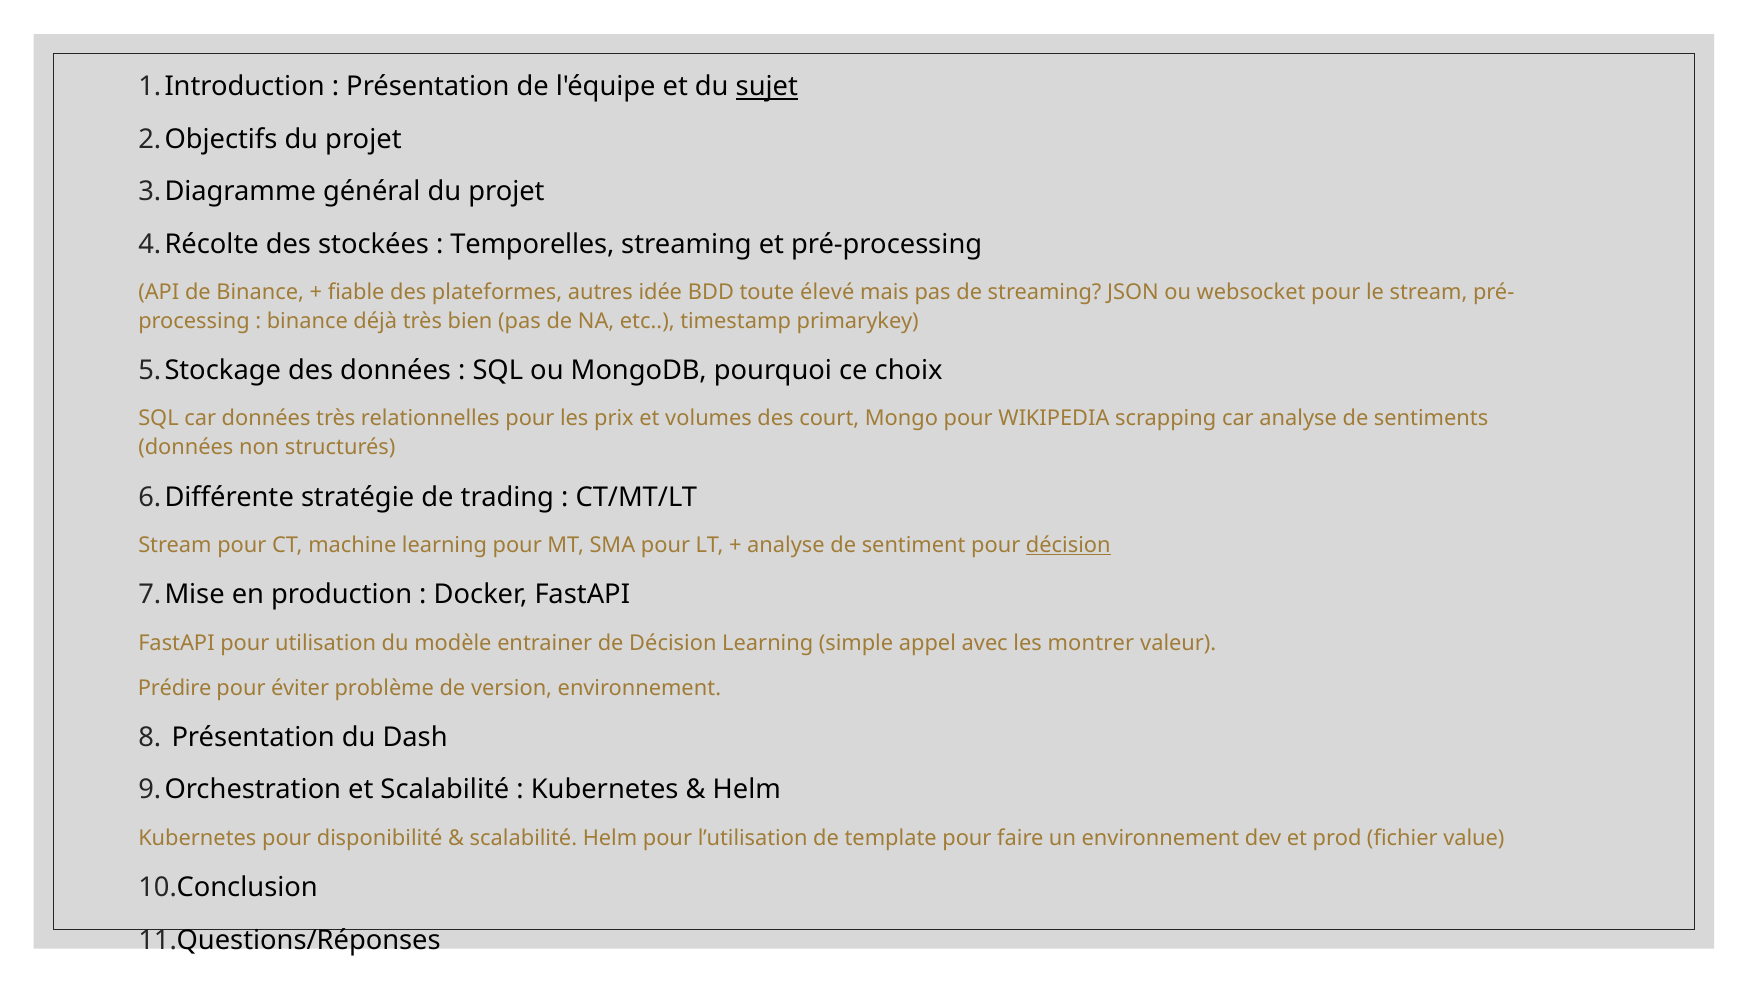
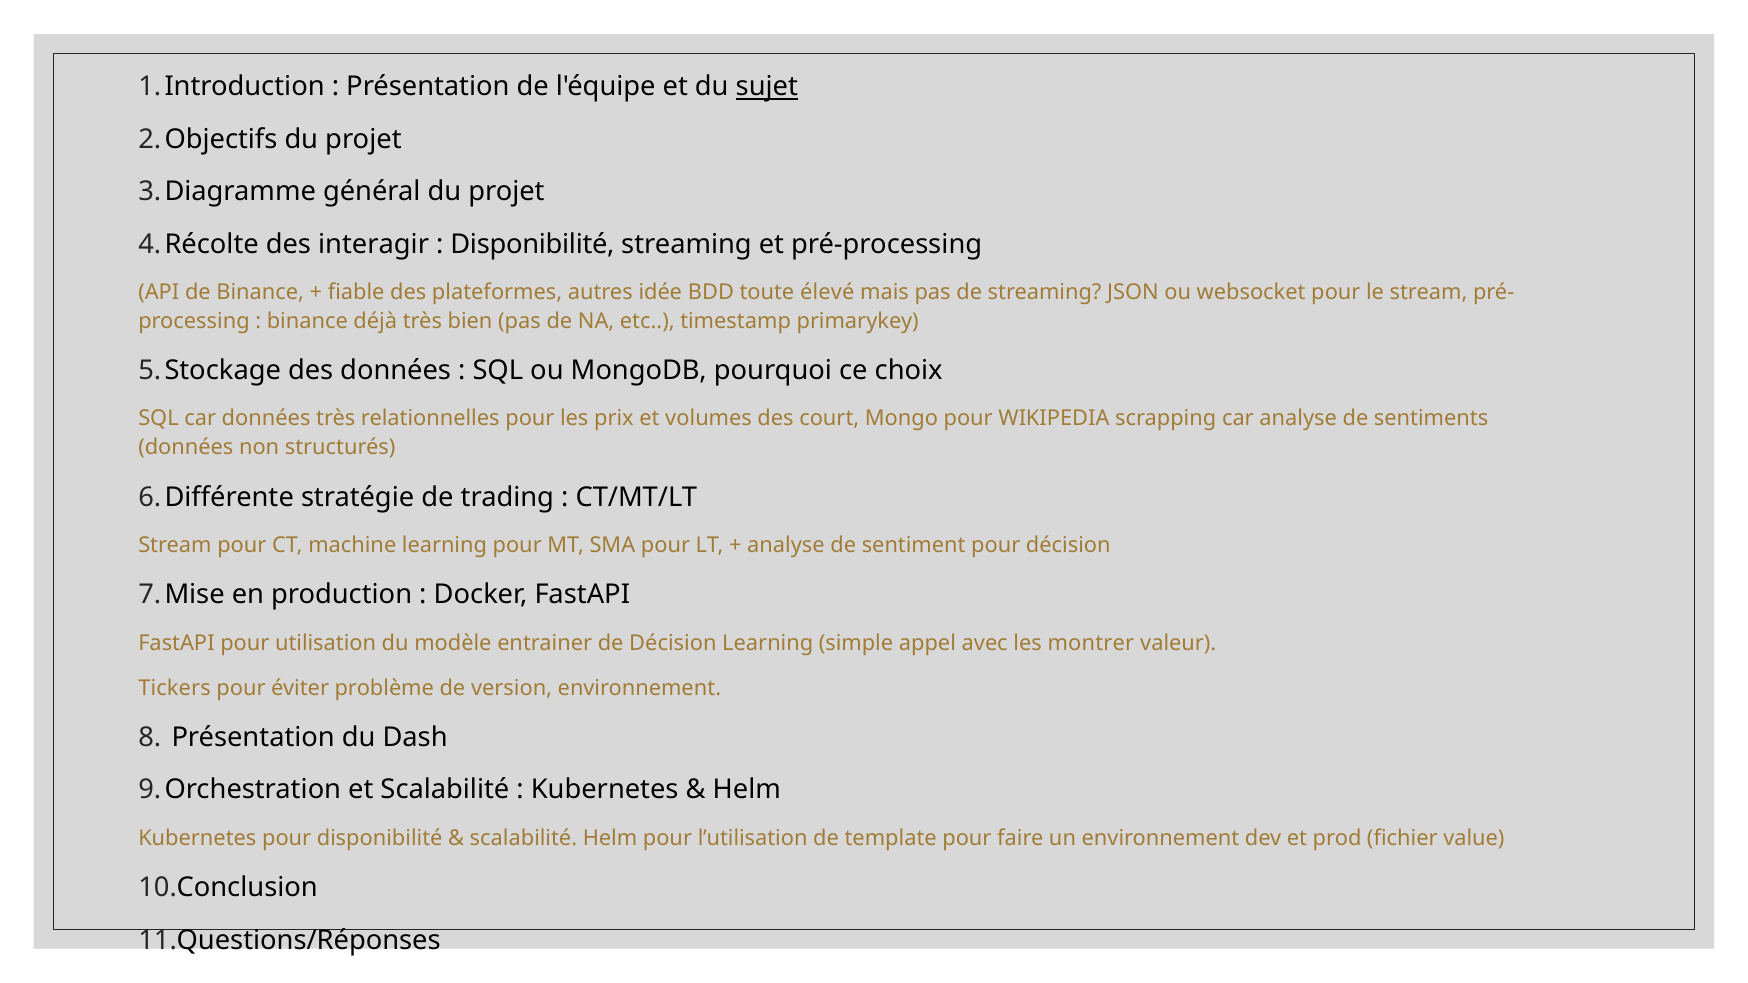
stockées: stockées -> interagir (374, 244)
Temporelles: Temporelles -> Disponibilité (532, 244)
décision underline: present -> none (1068, 545)
Prédire: Prédire -> Tickers (175, 688)
